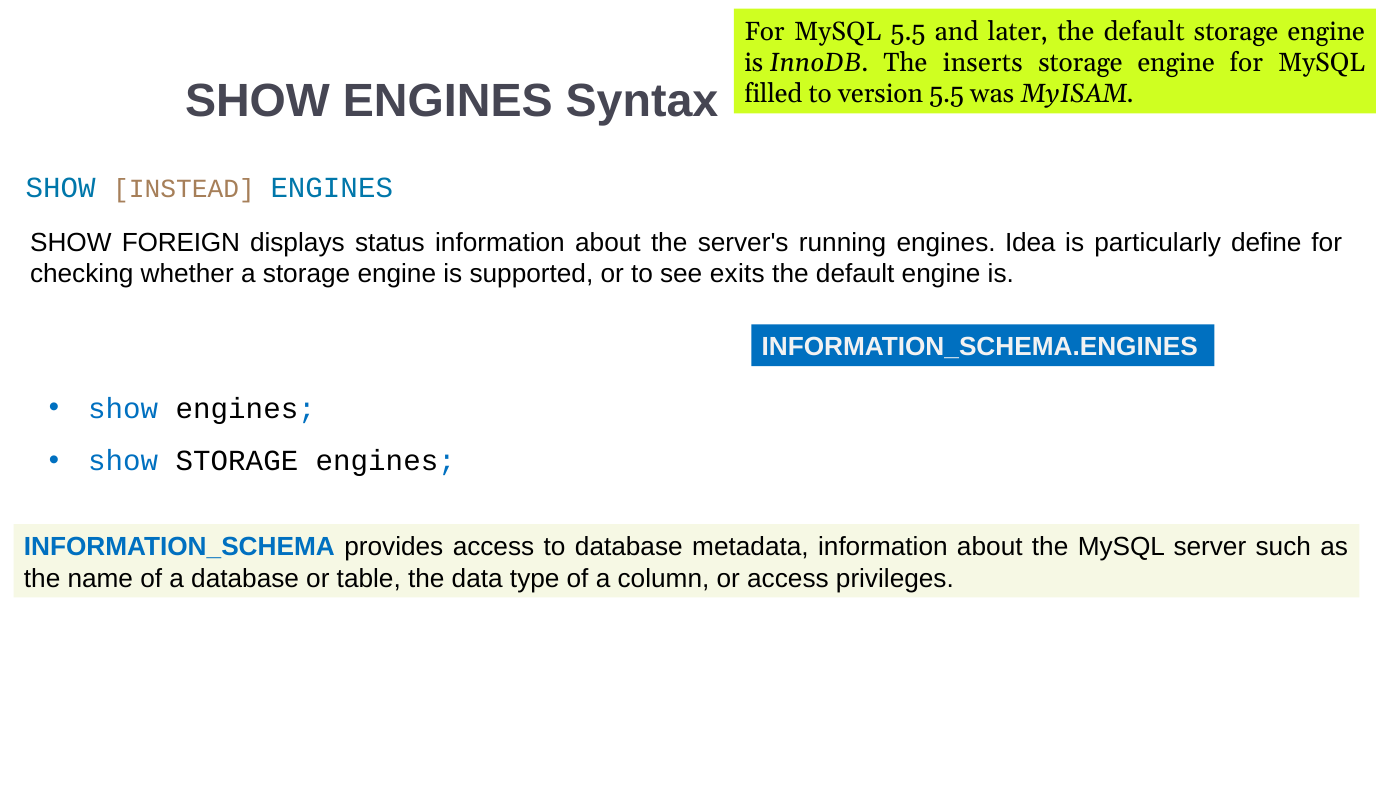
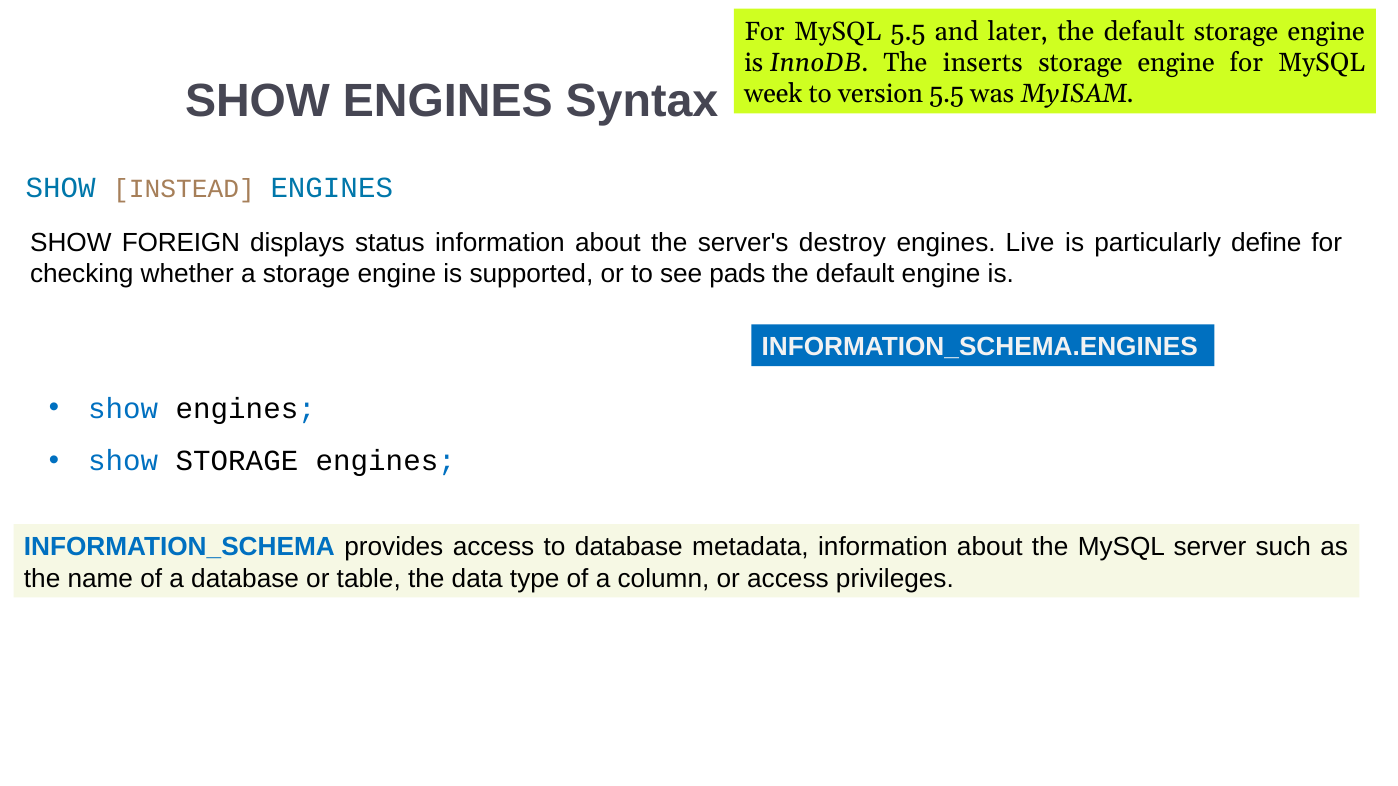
filled: filled -> week (773, 94)
running: running -> destroy (842, 243)
Idea: Idea -> Live (1030, 243)
exits: exits -> pads (738, 274)
